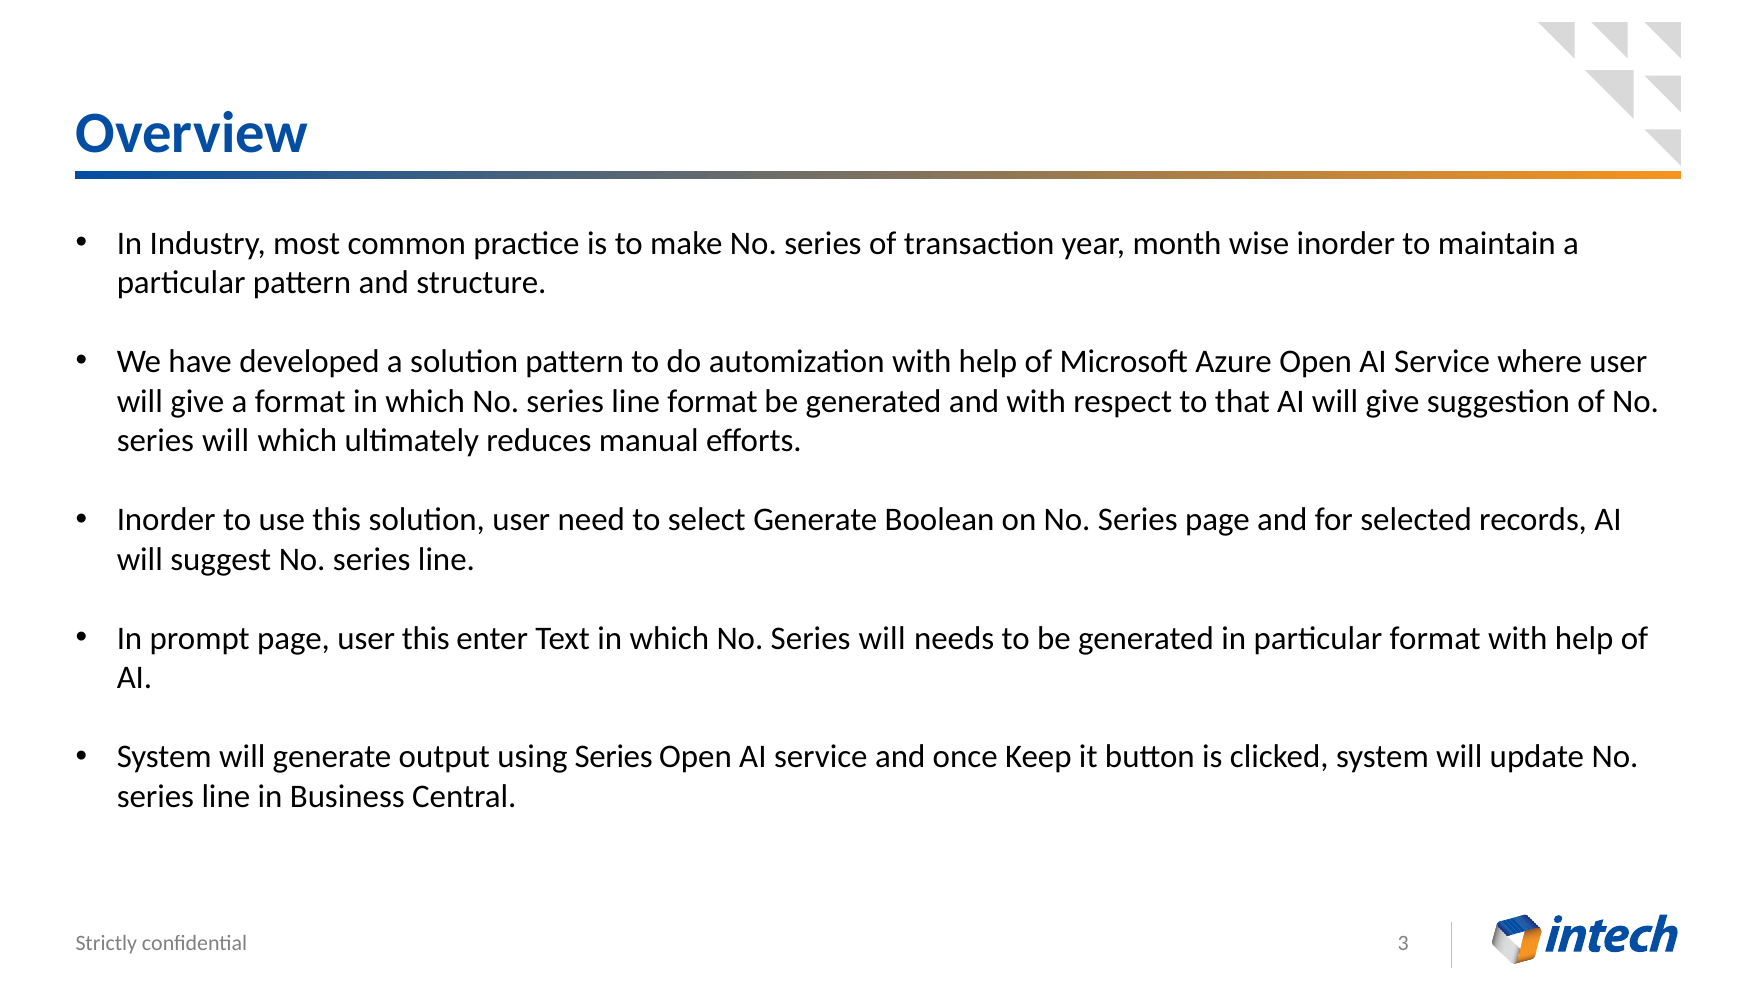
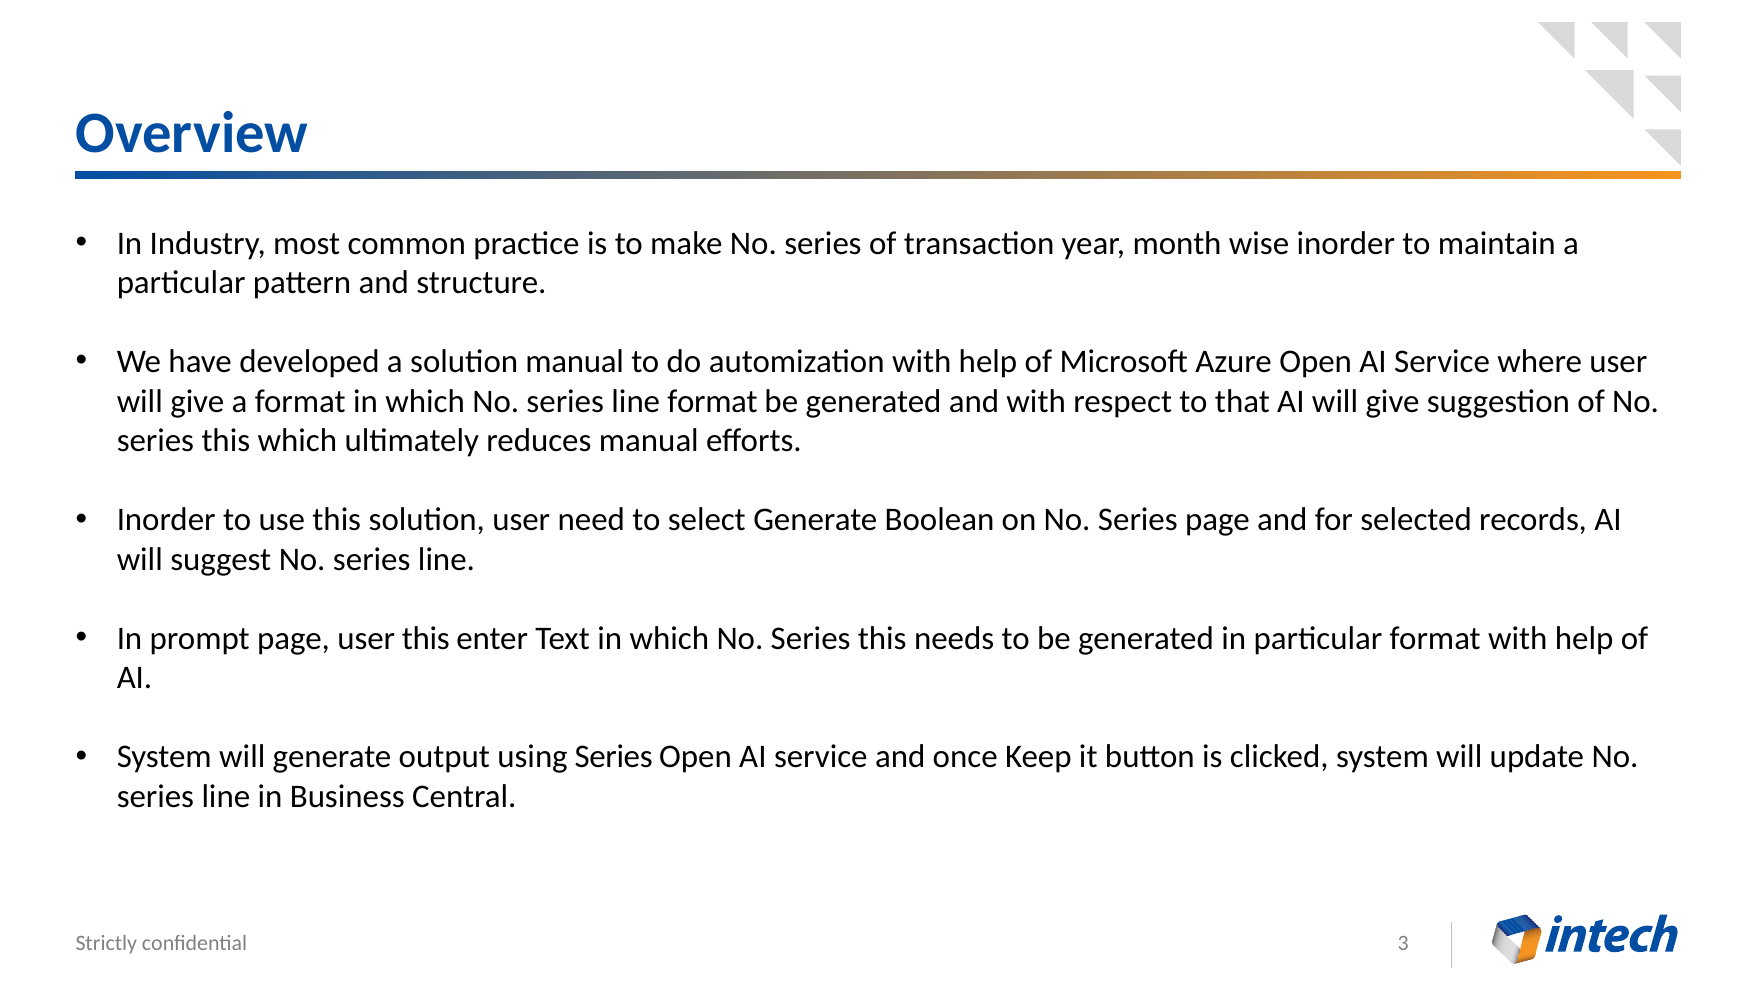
solution pattern: pattern -> manual (575, 362)
will: will -> this (226, 441)
which No Series will: will -> this (882, 638)
